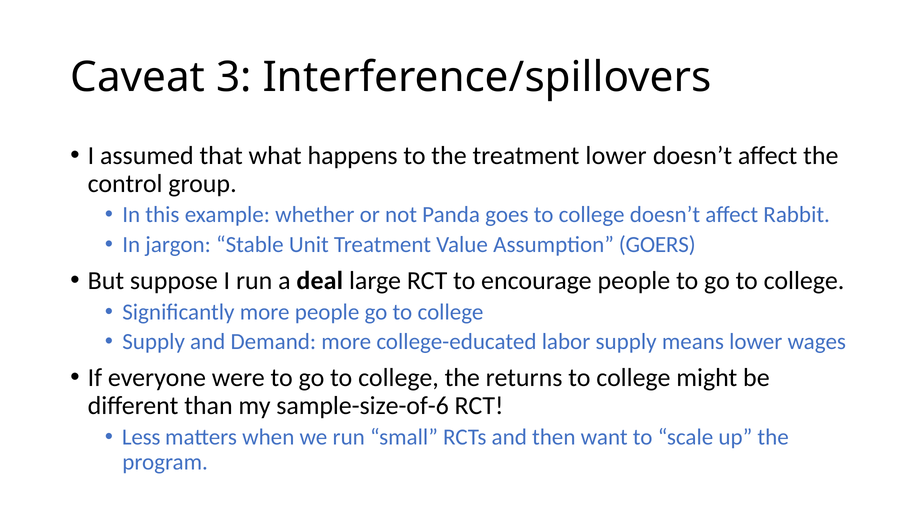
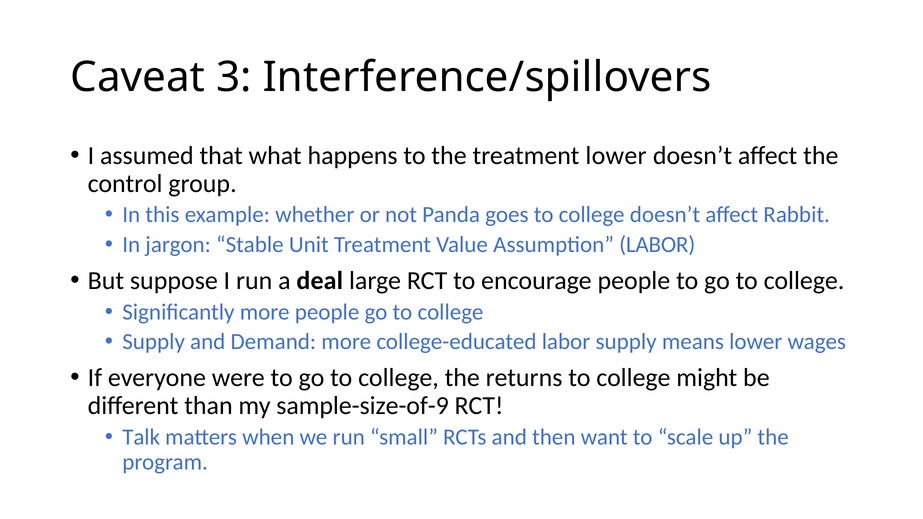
Assumption GOERS: GOERS -> LABOR (657, 245)
sample-size-of-6: sample-size-of-6 -> sample-size-of-9 (363, 406)
Less: Less -> Talk (141, 437)
